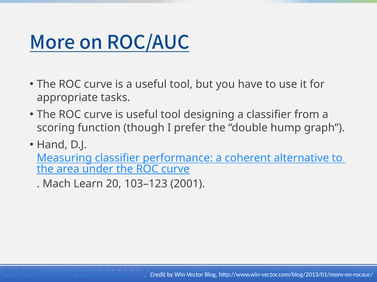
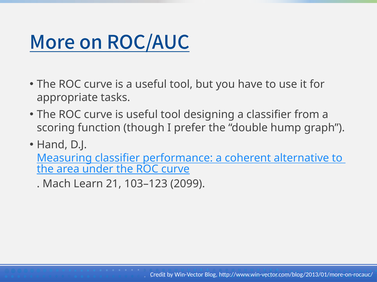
20: 20 -> 21 (114, 184)
2001: 2001 -> 2099 (188, 184)
